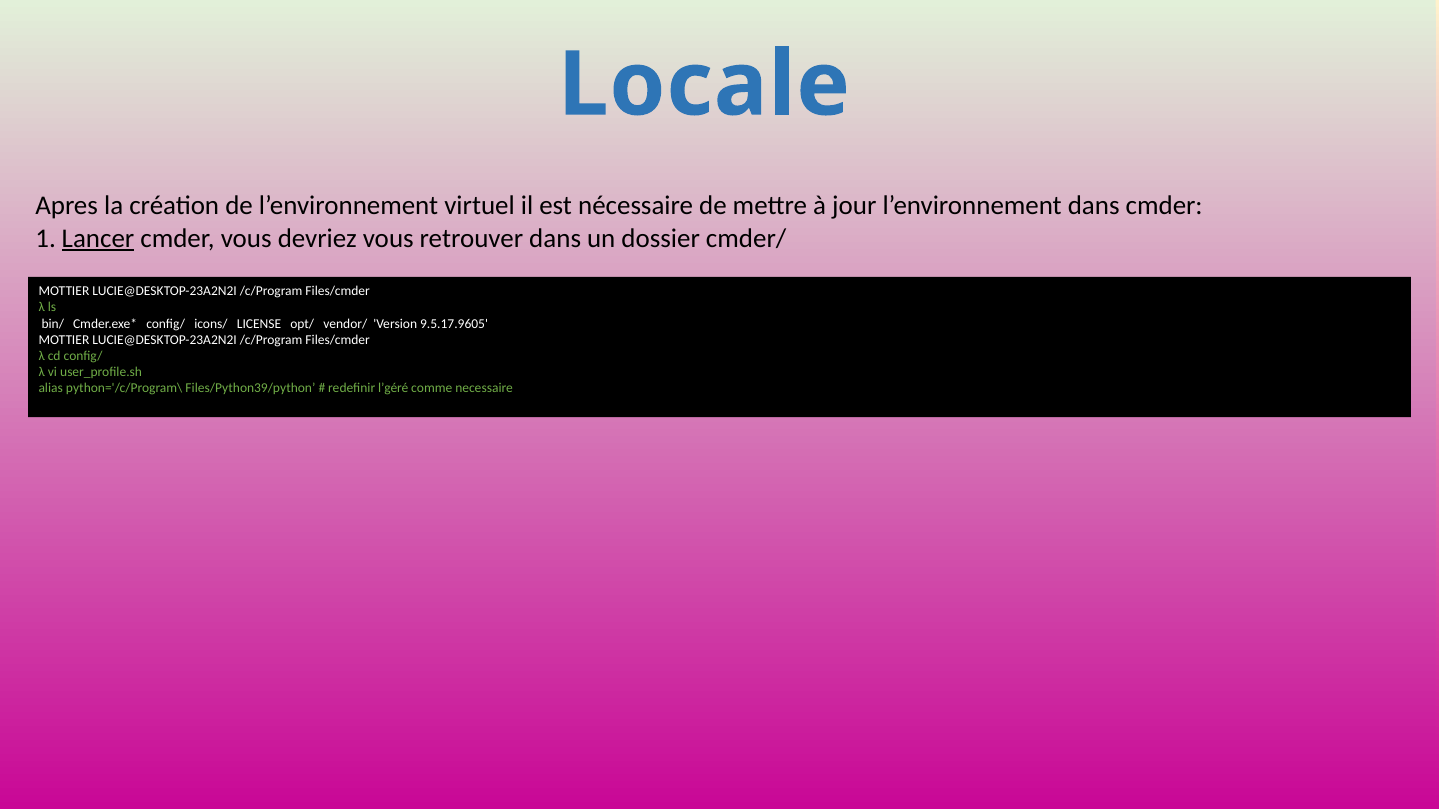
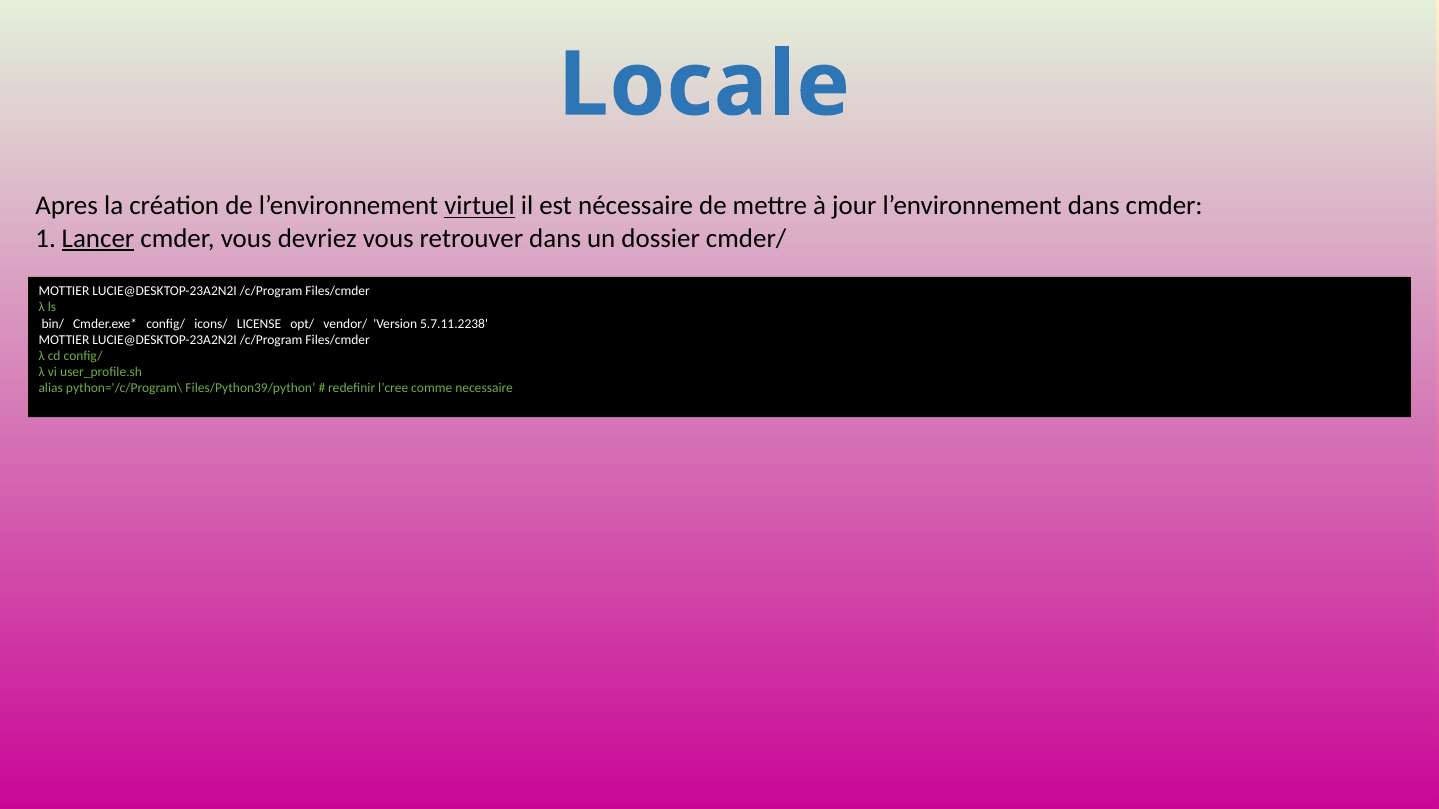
virtuel underline: none -> present (480, 206)
9.5.17.9605: 9.5.17.9605 -> 5.7.11.2238 (454, 324)
l’géré: l’géré -> l’cree (393, 389)
